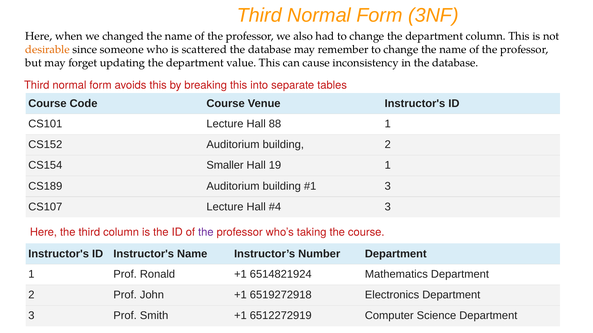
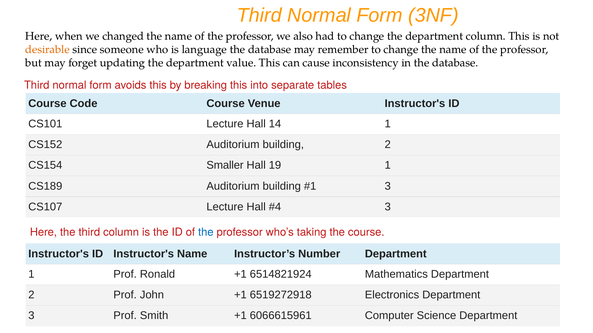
scattered: scattered -> language (204, 50)
88: 88 -> 14 (275, 124)
the colour: purple -> blue (206, 232)
6512272919: 6512272919 -> 6066615961 (281, 316)
